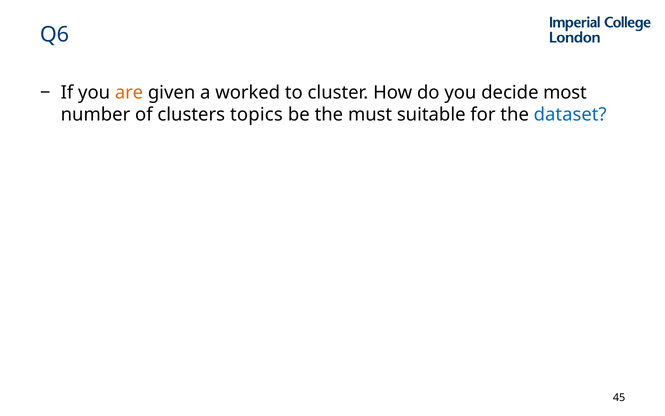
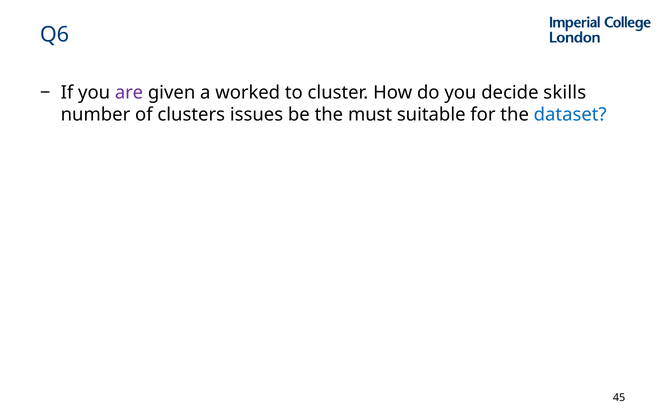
are colour: orange -> purple (129, 93)
most: most -> skills (565, 93)
topics: topics -> issues (257, 115)
